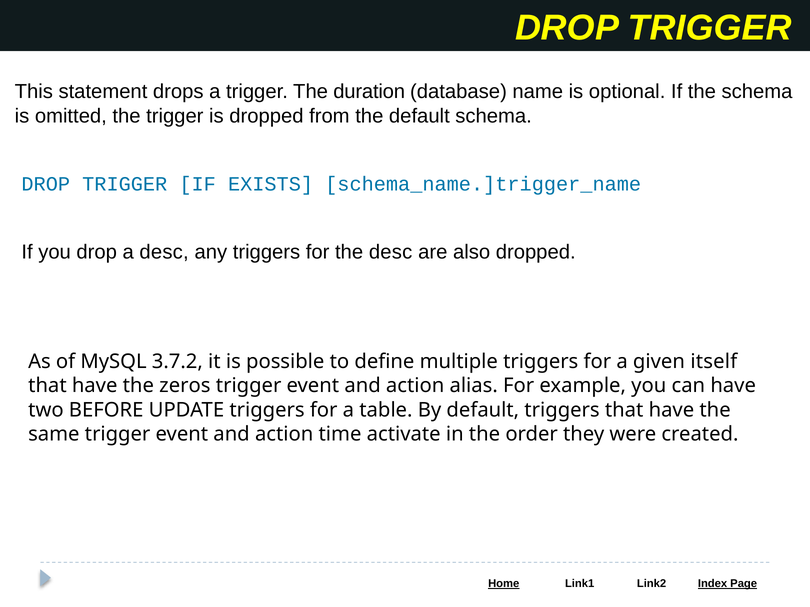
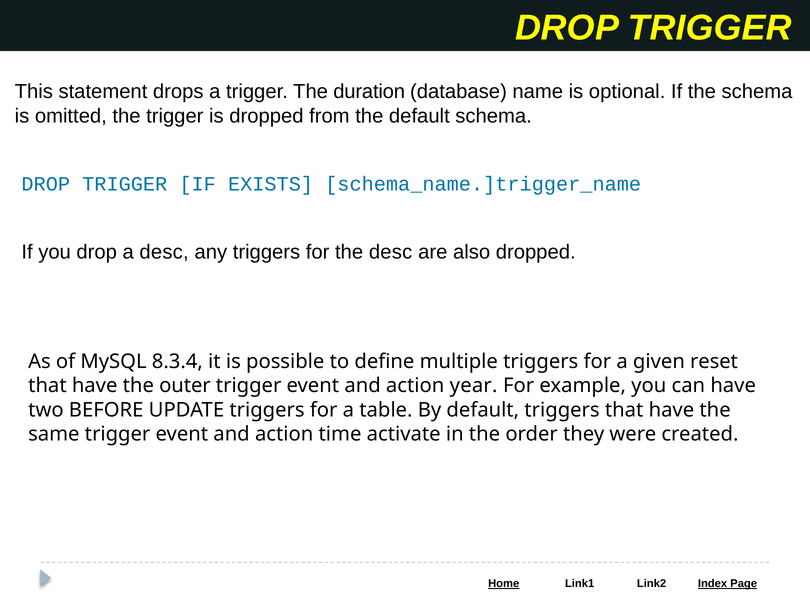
3.7.2: 3.7.2 -> 8.3.4 (177, 362)
itself: itself -> reset (714, 362)
zeros: zeros -> outer (185, 386)
alias: alias -> year (474, 386)
